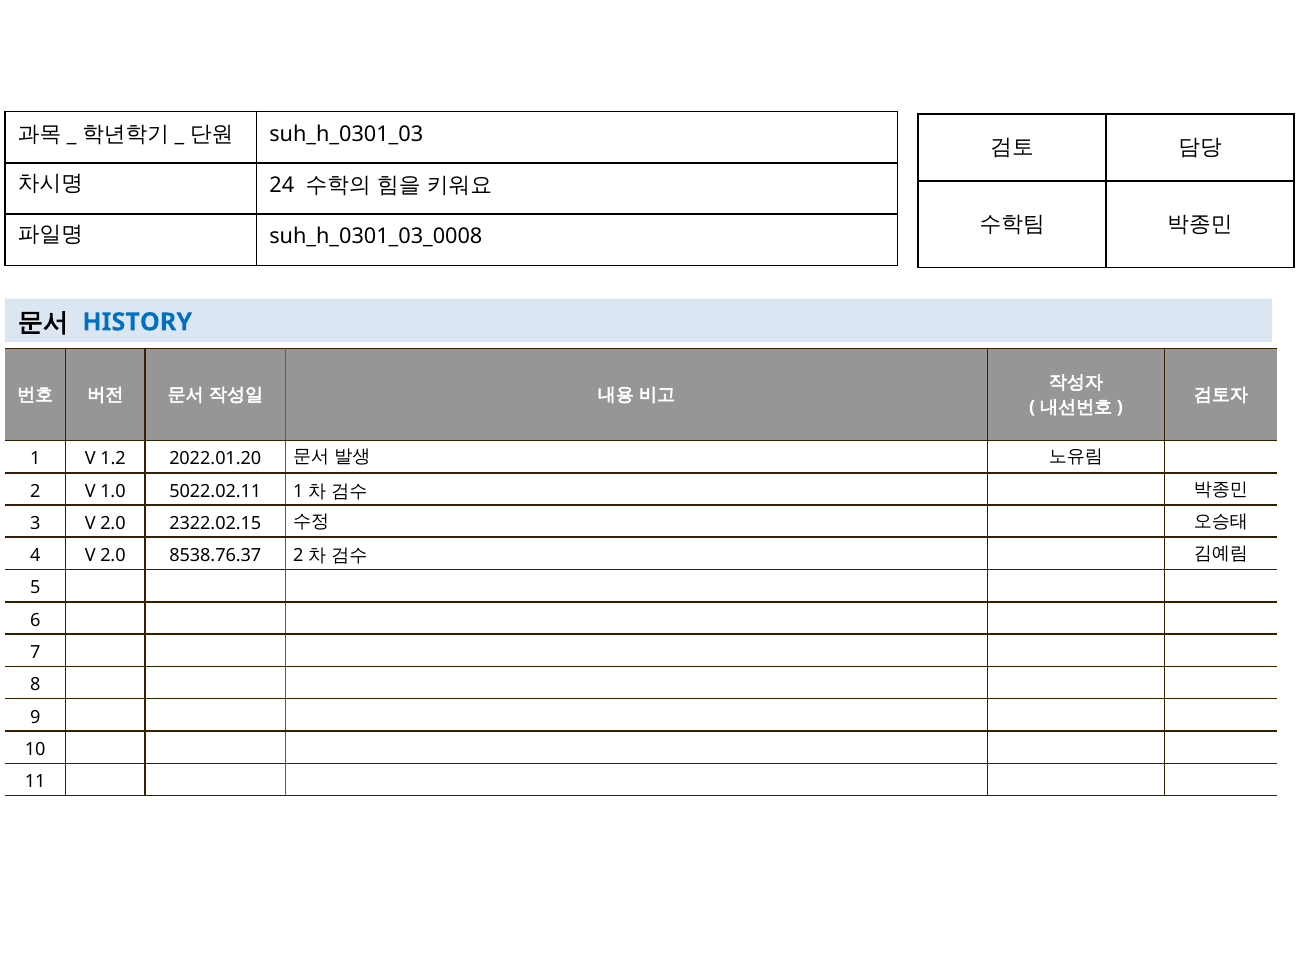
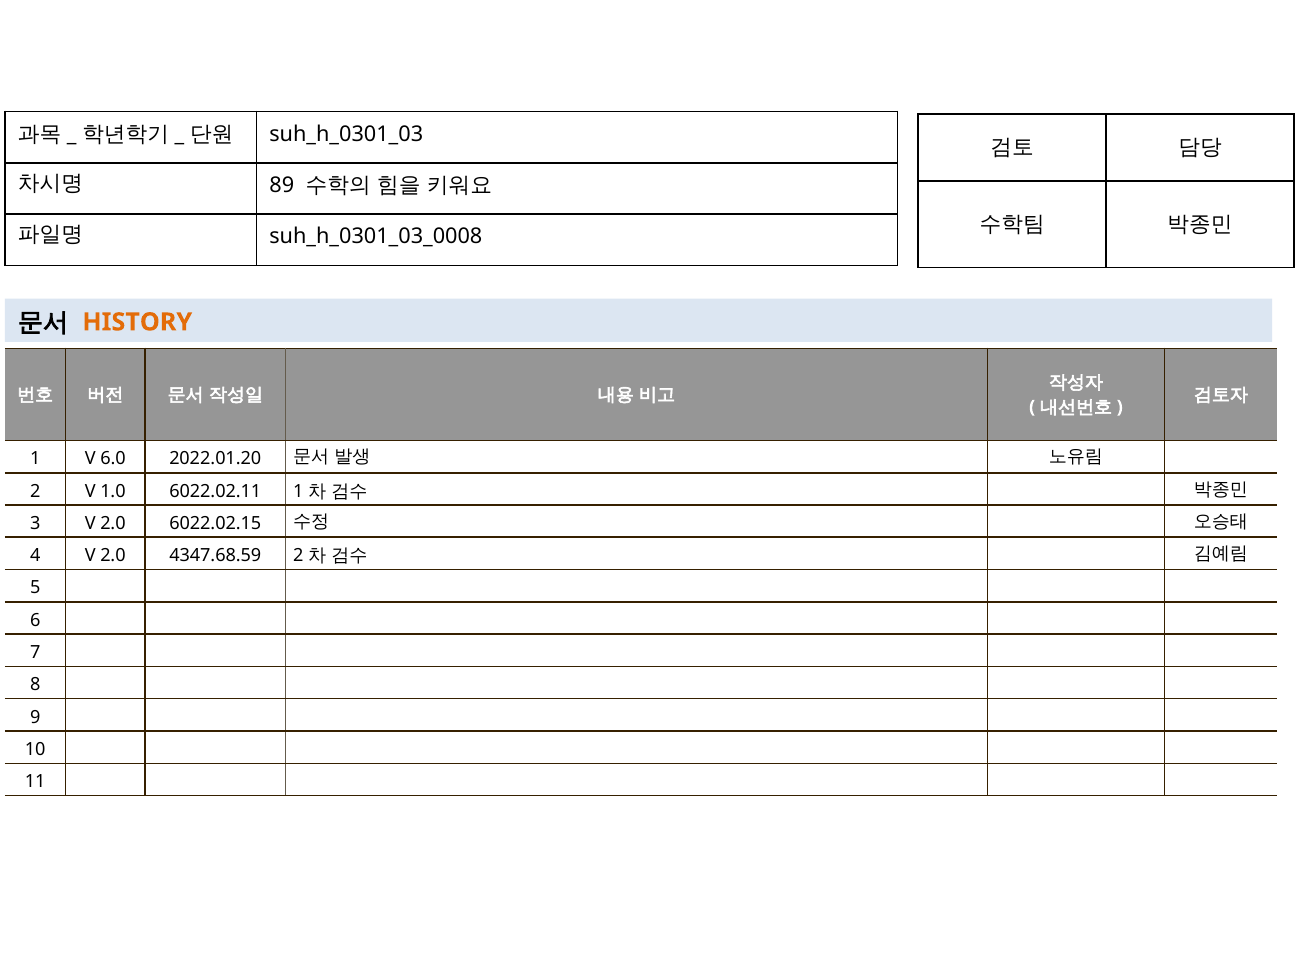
24: 24 -> 89 (282, 185)
HISTORY colour: blue -> orange (137, 322)
1.2: 1.2 -> 6.0 (113, 459)
5022.02.11: 5022.02.11 -> 6022.02.11 (215, 492)
2322.02.15: 2322.02.15 -> 6022.02.15 (215, 524)
8538.76.37: 8538.76.37 -> 4347.68.59 (215, 556)
